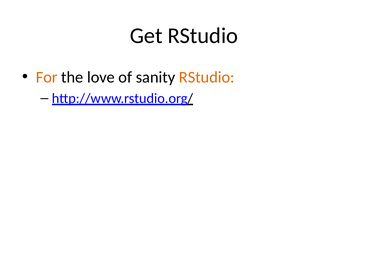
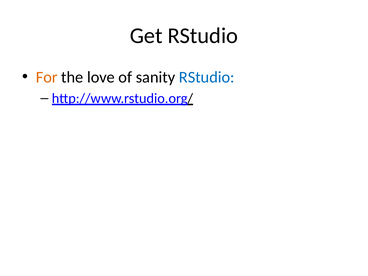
RStudio colour: orange -> blue (207, 77)
